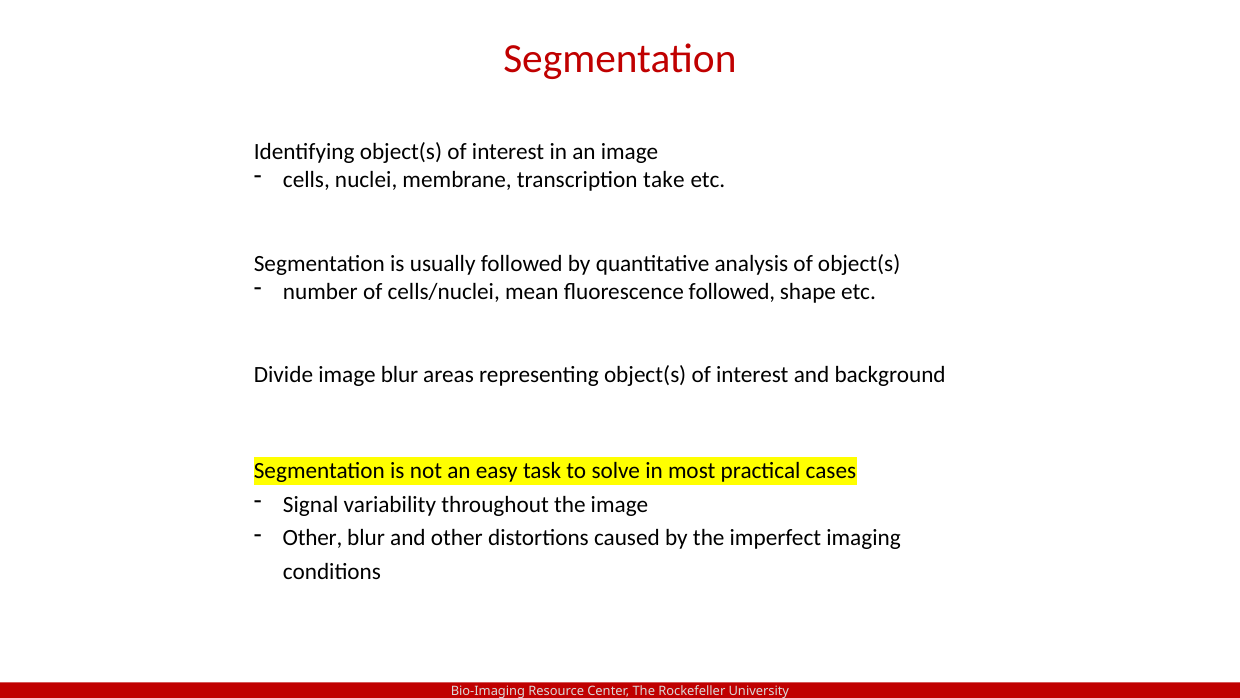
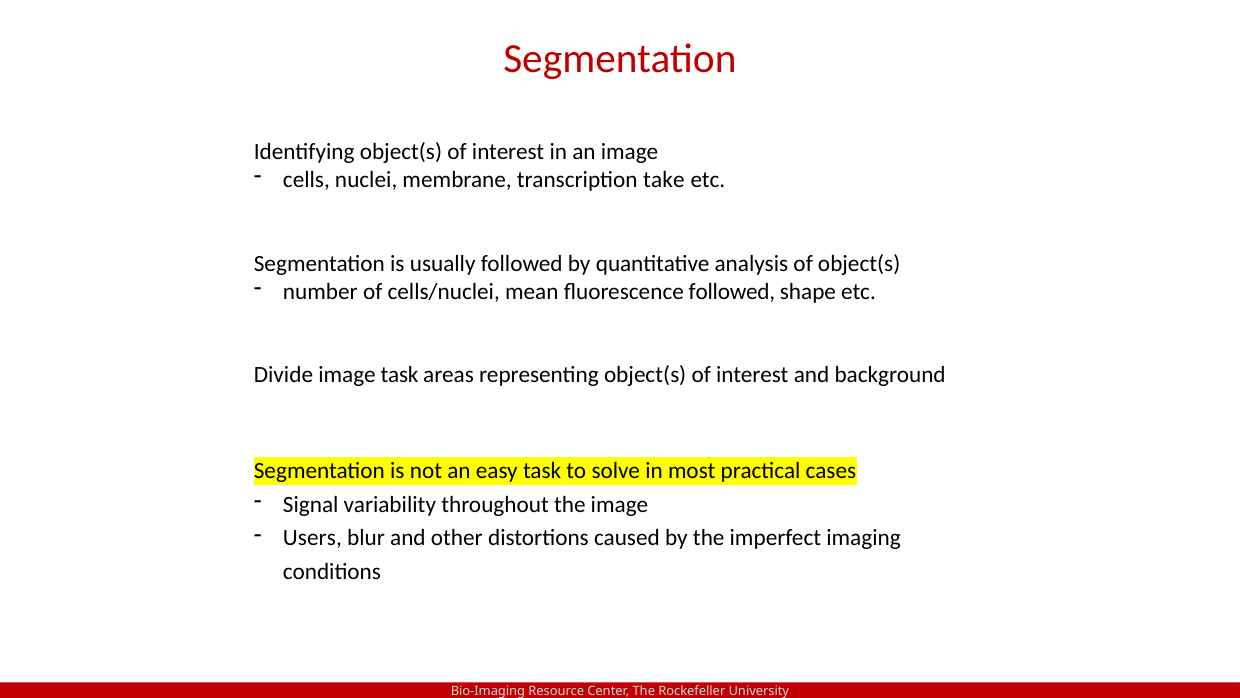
image blur: blur -> task (400, 375)
Other: Other -> Users (312, 538)
